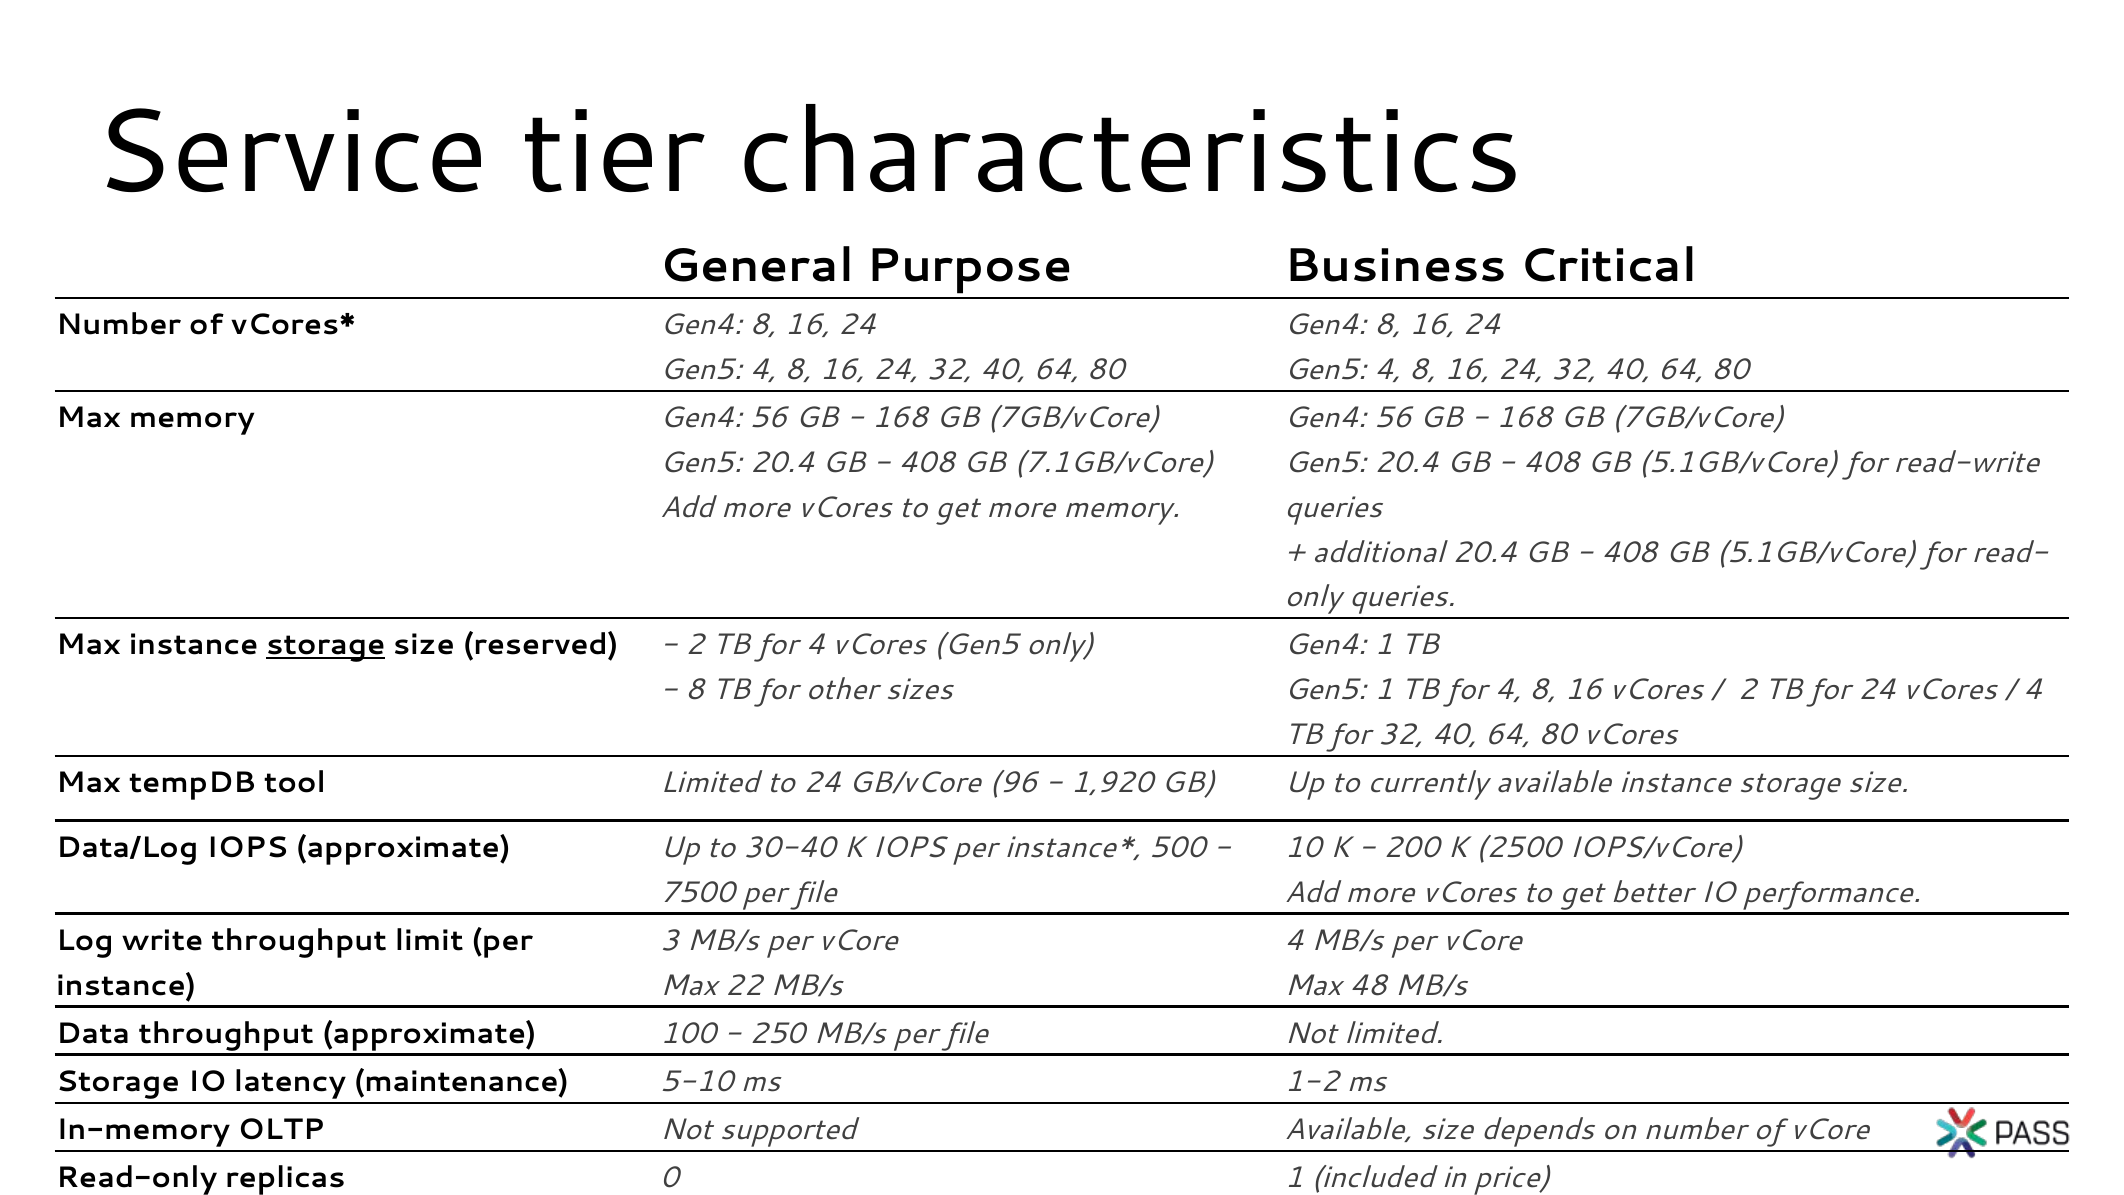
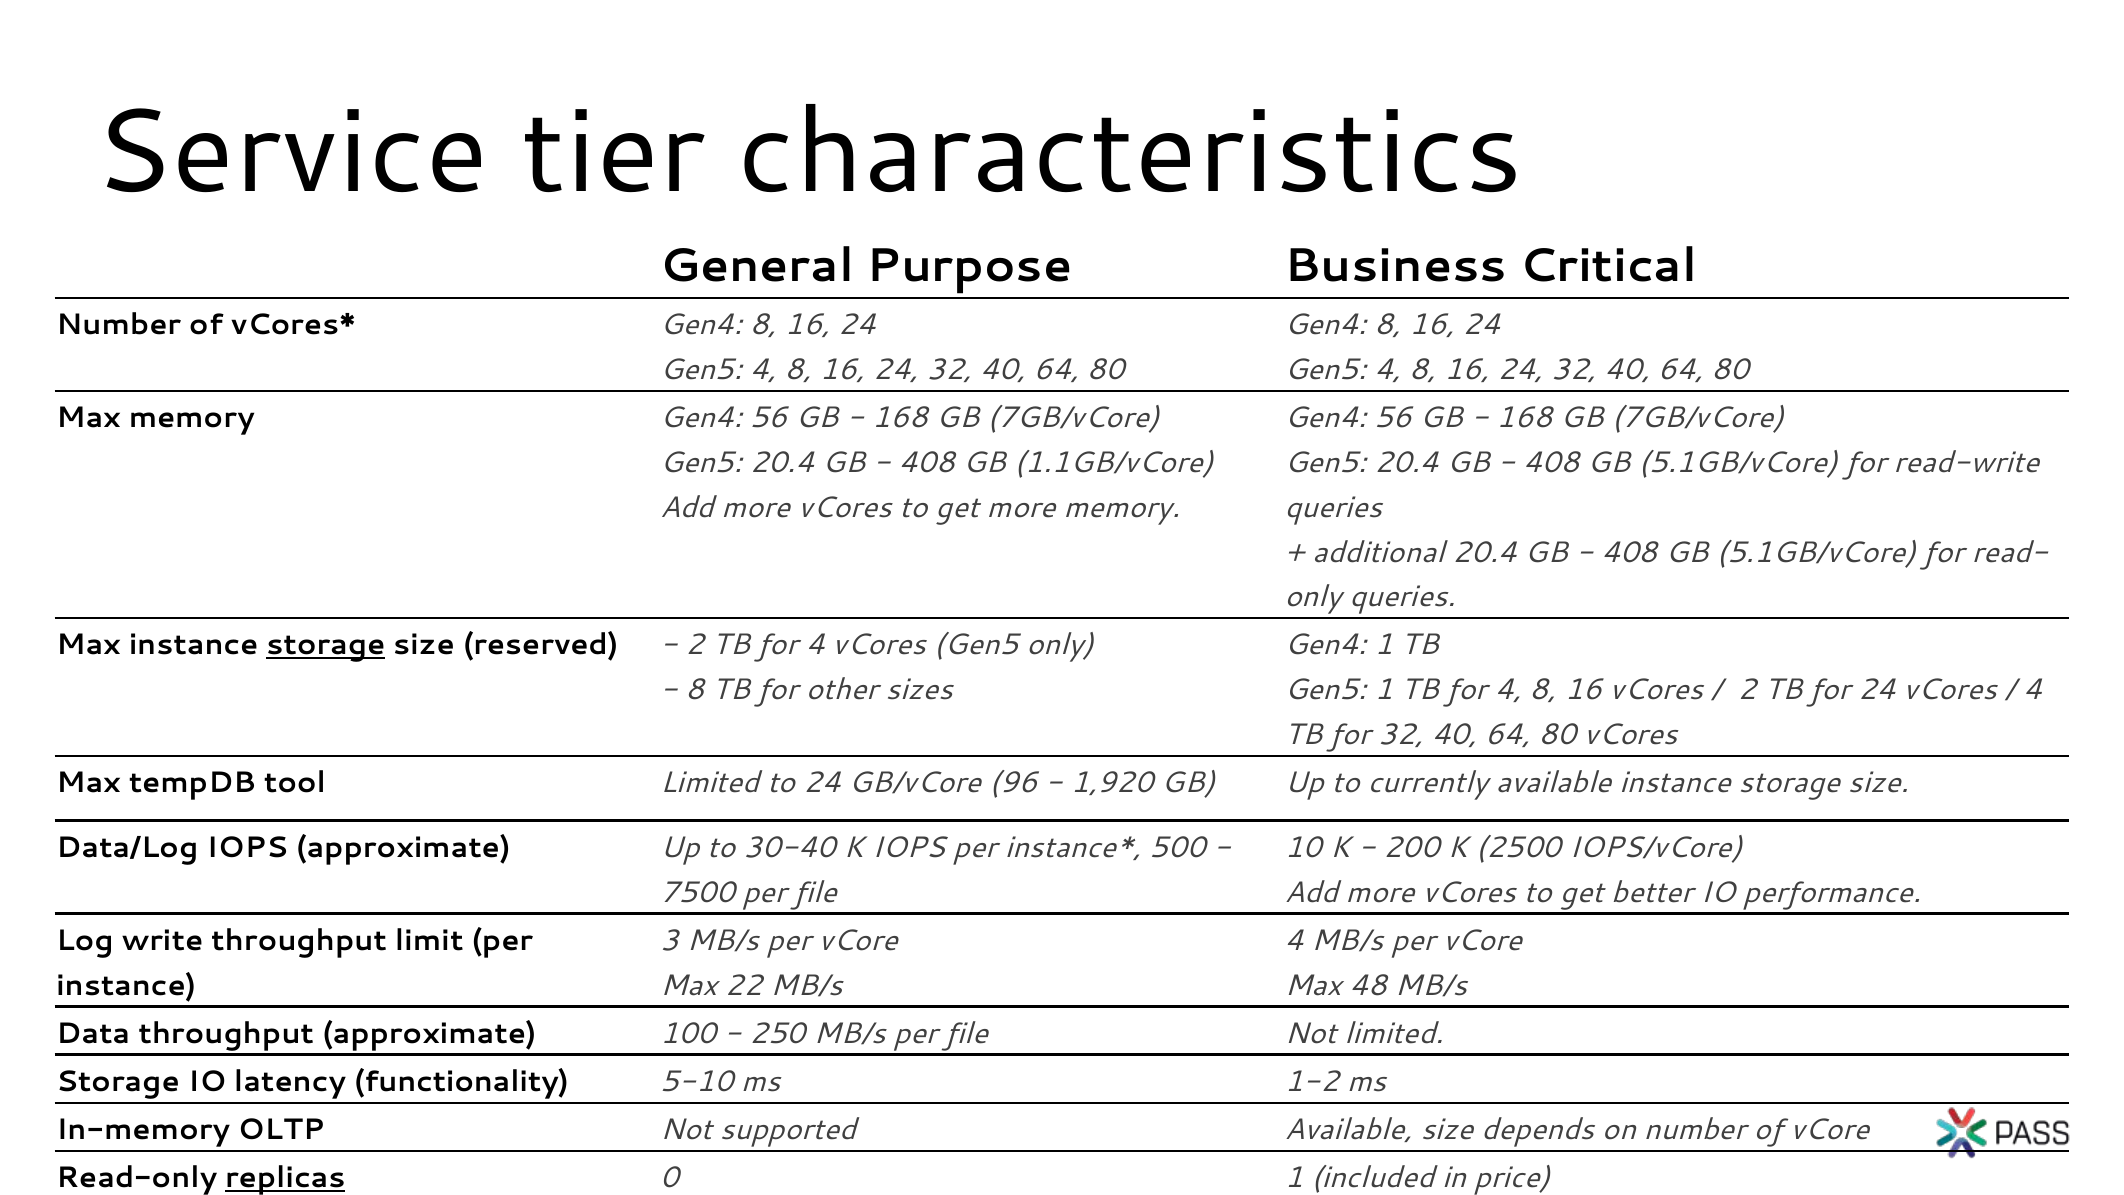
7.1GB/vCore: 7.1GB/vCore -> 1.1GB/vCore (1114, 463)
maintenance: maintenance -> functionality (461, 1082)
replicas underline: none -> present (285, 1178)
